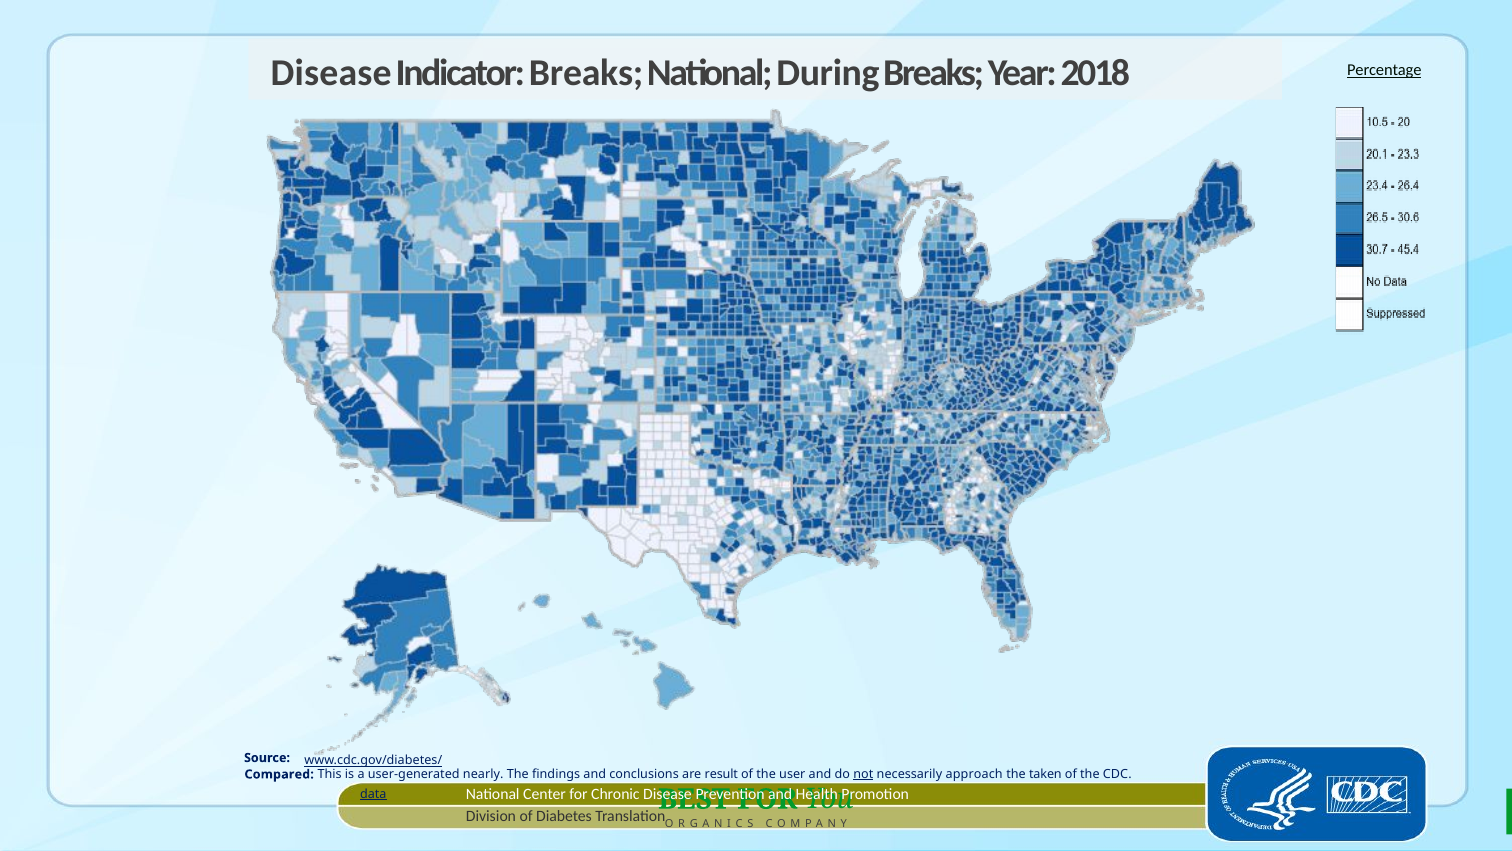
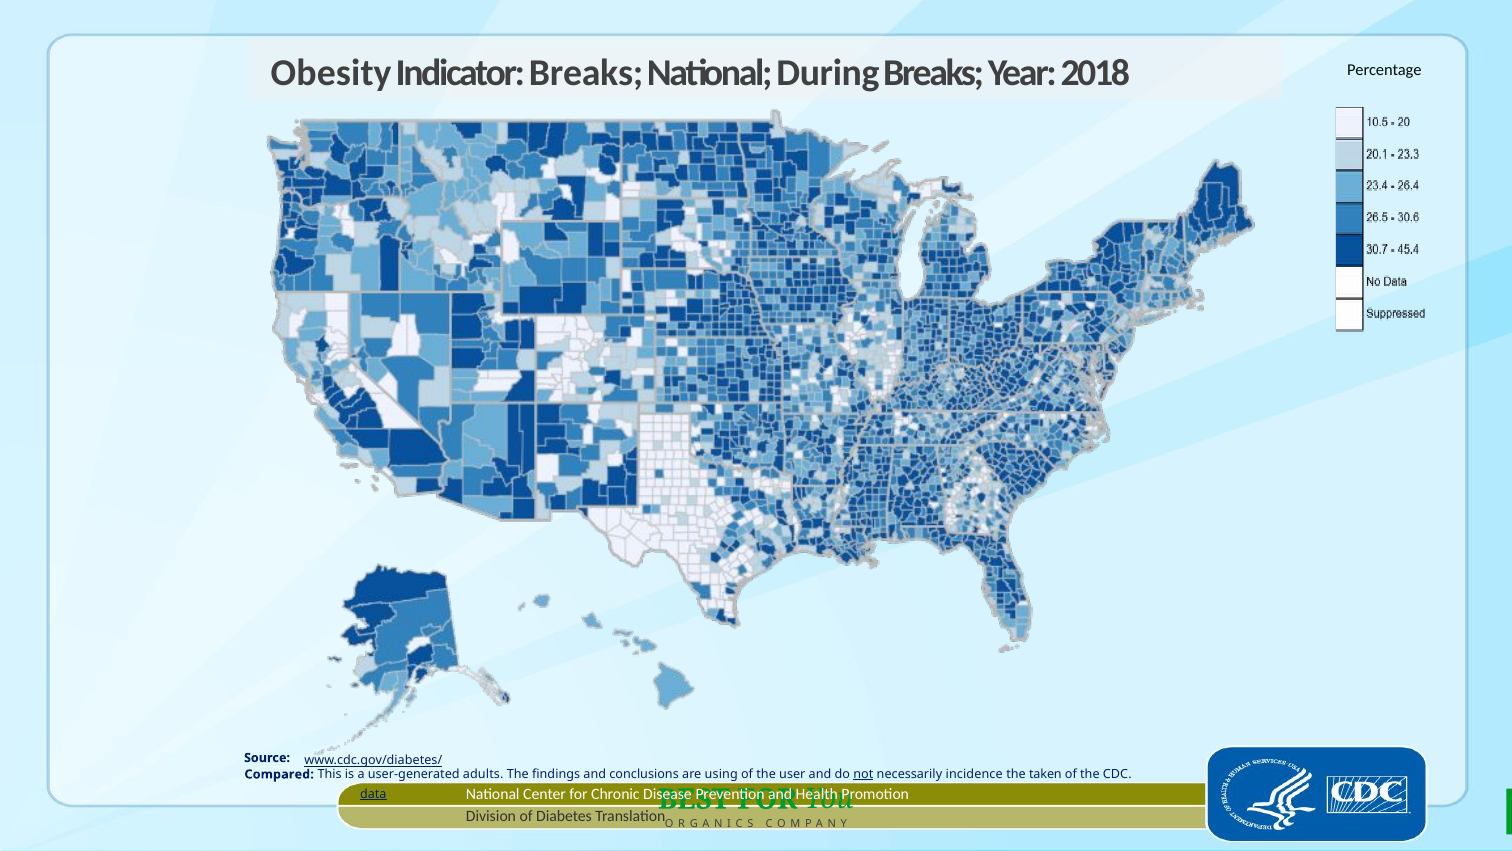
Disease: Disease -> Obesity (331, 73)
Percentage underline: present -> none (1384, 70)
nearly: nearly -> adults (483, 774)
result: result -> using (721, 774)
approach: approach -> incidence (974, 774)
